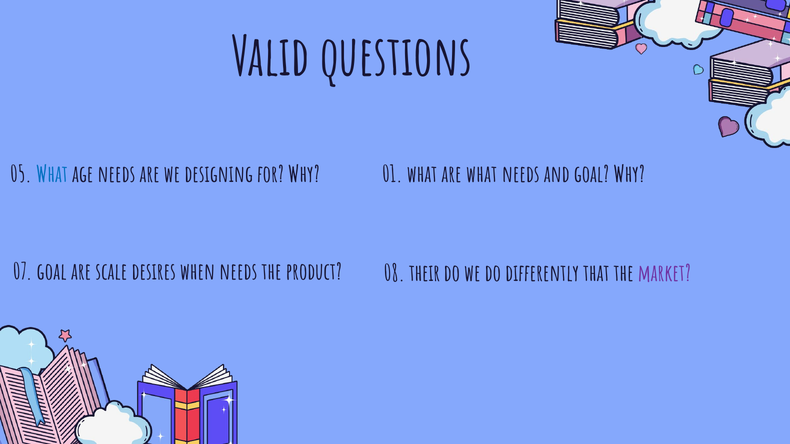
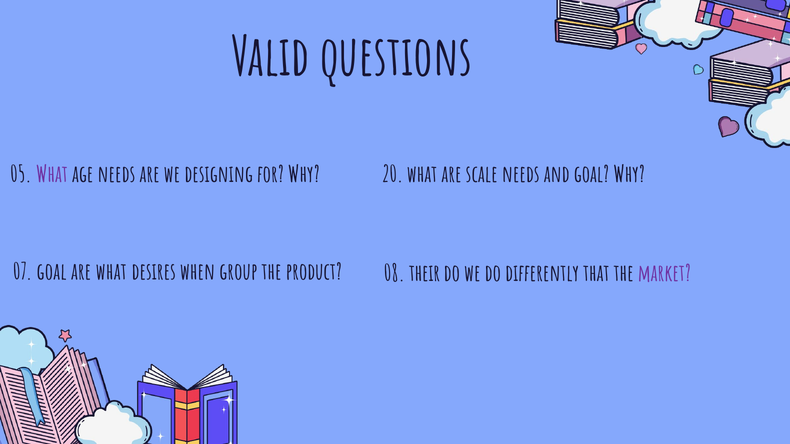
What colour: blue -> purple (52, 175)
01: 01 -> 20 (393, 175)
are what: what -> scale (482, 175)
are scale: scale -> what (111, 273)
when needs: needs -> group (238, 273)
